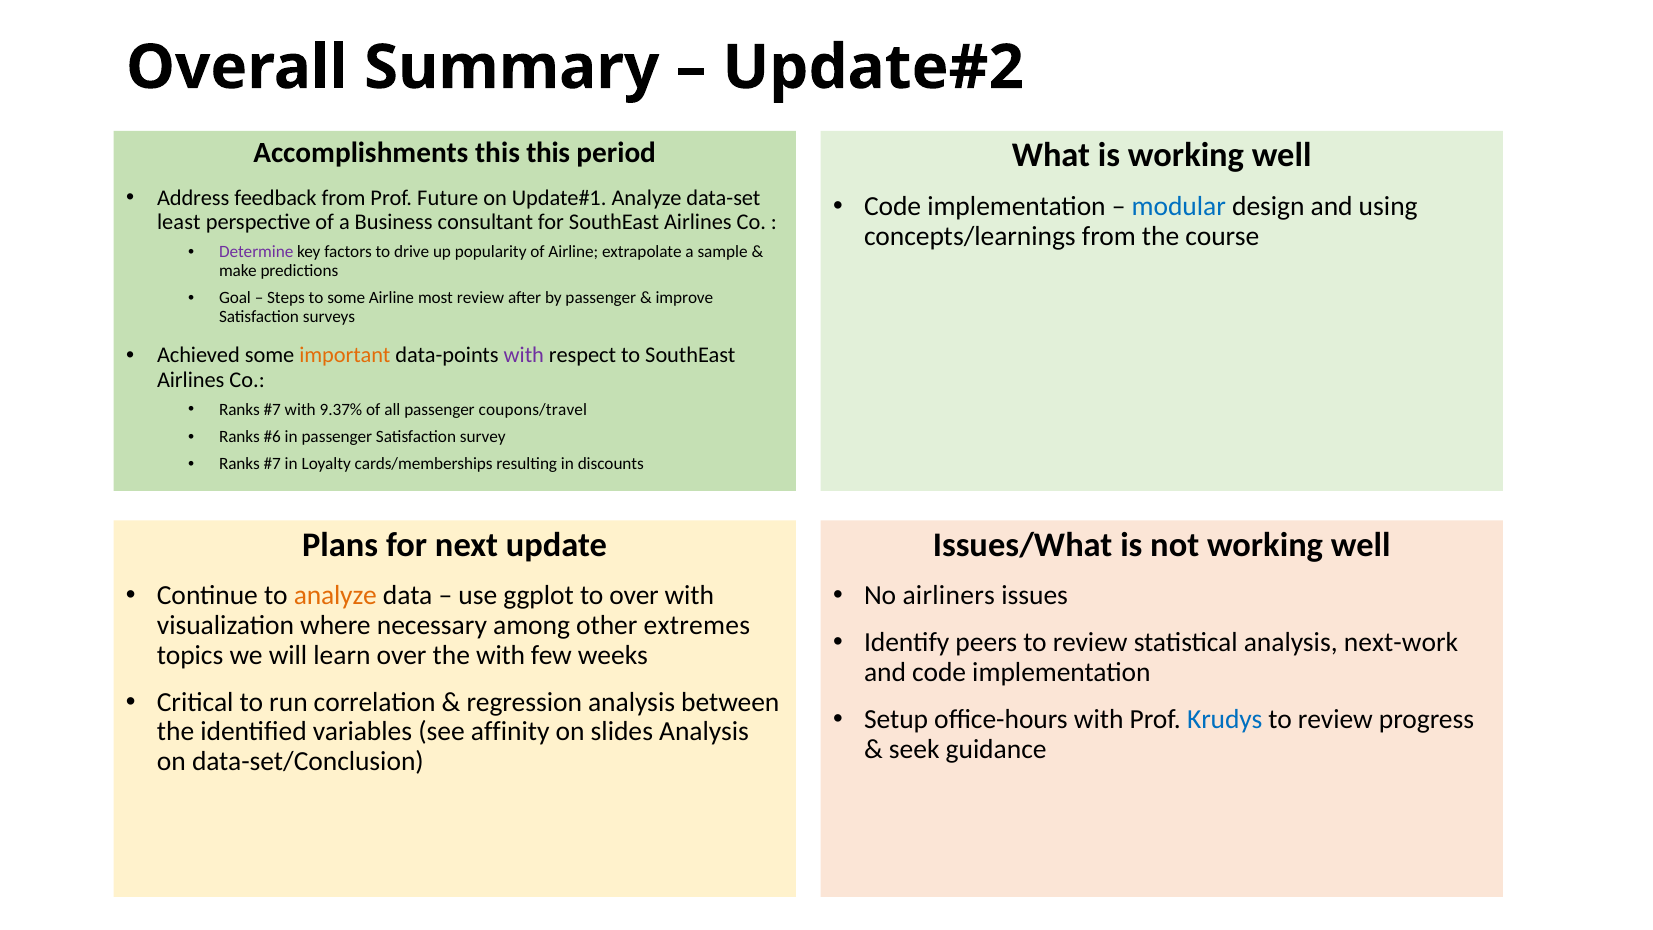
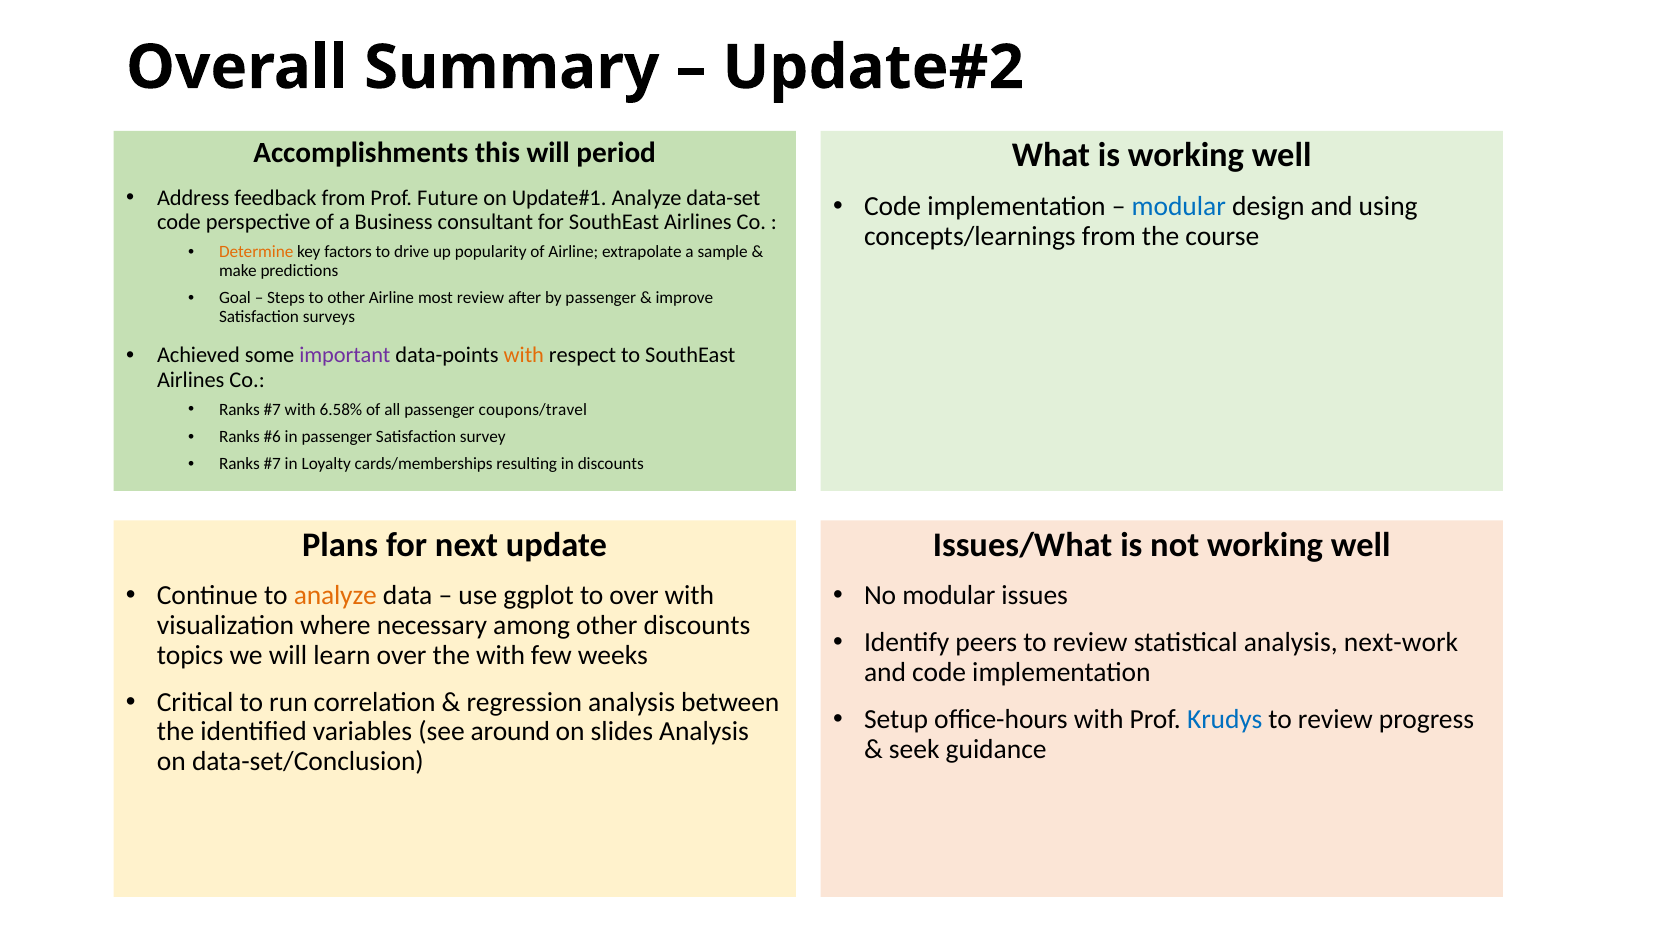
this this: this -> will (548, 153)
least: least -> code (179, 222)
Determine colour: purple -> orange (256, 252)
to some: some -> other (346, 298)
important colour: orange -> purple (345, 355)
with colour: purple -> orange (524, 355)
9.37%: 9.37% -> 6.58% (341, 410)
No airliners: airliners -> modular (949, 596)
other extremes: extremes -> discounts (697, 625)
affinity: affinity -> around (510, 732)
